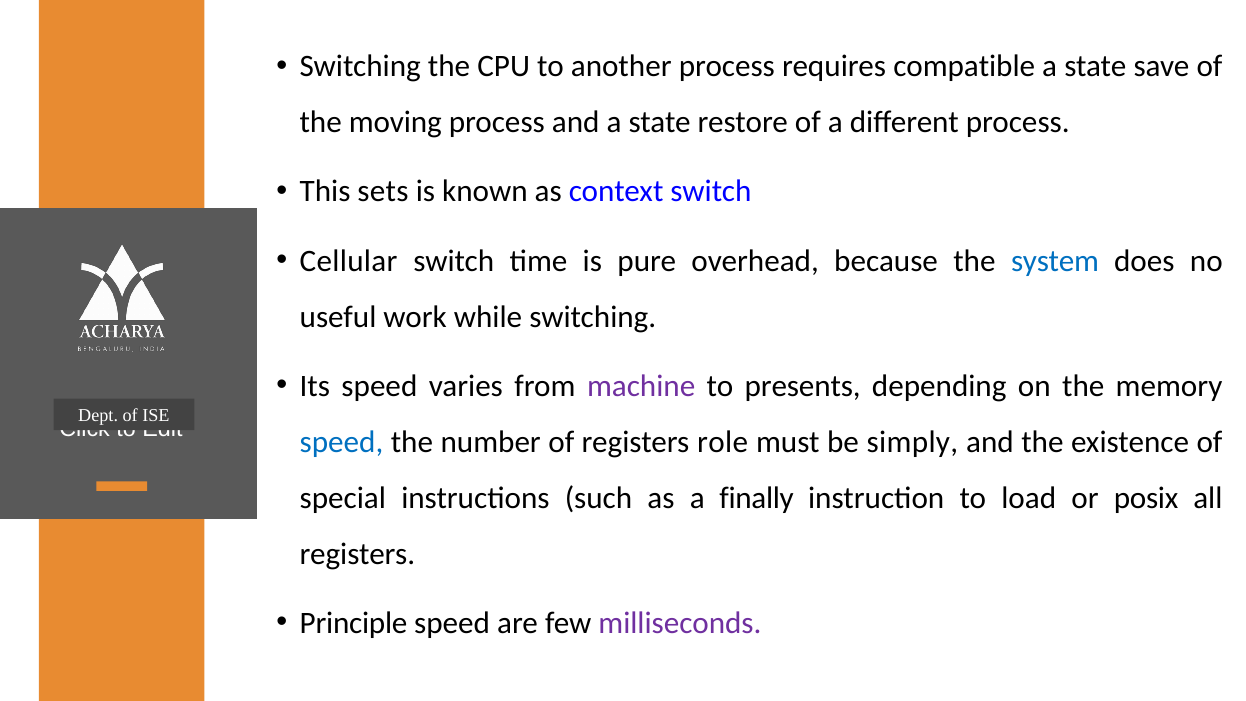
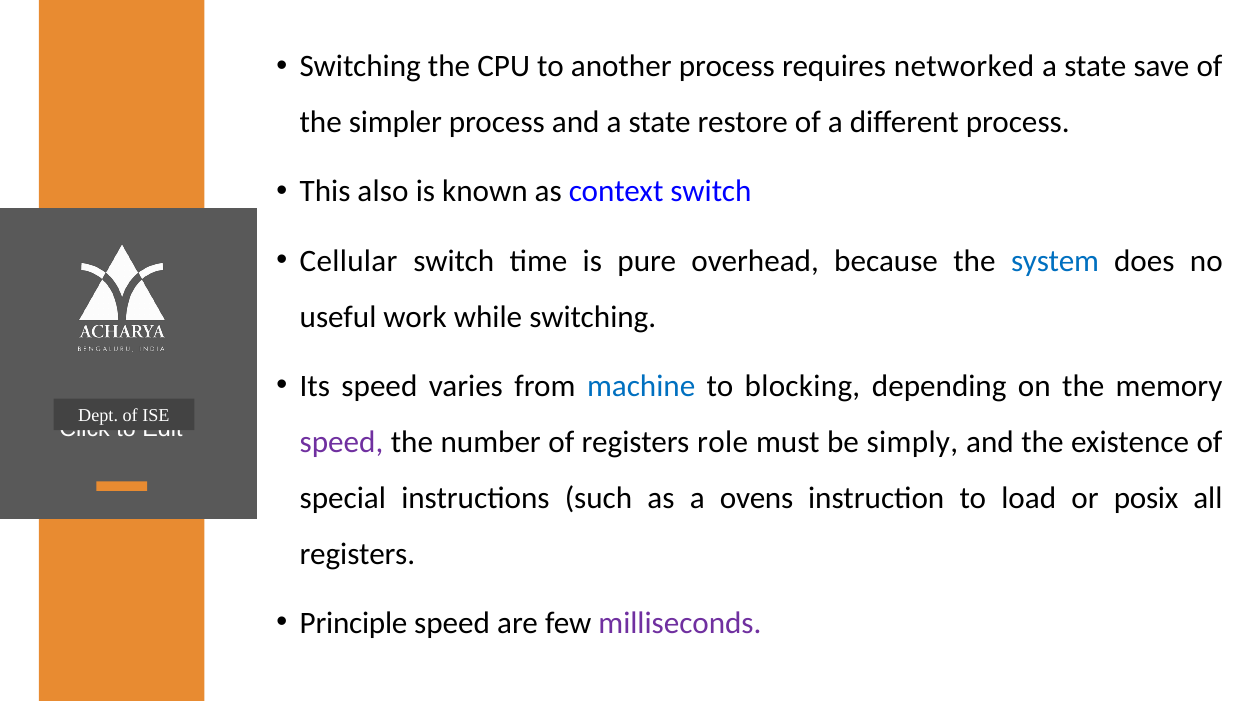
compatible: compatible -> networked (964, 66)
moving: moving -> simpler (395, 123)
sets: sets -> also (383, 192)
machine colour: purple -> blue (641, 386)
presents: presents -> blocking (802, 386)
speed colour: blue -> purple (342, 442)
finally: finally -> ovens (757, 498)
